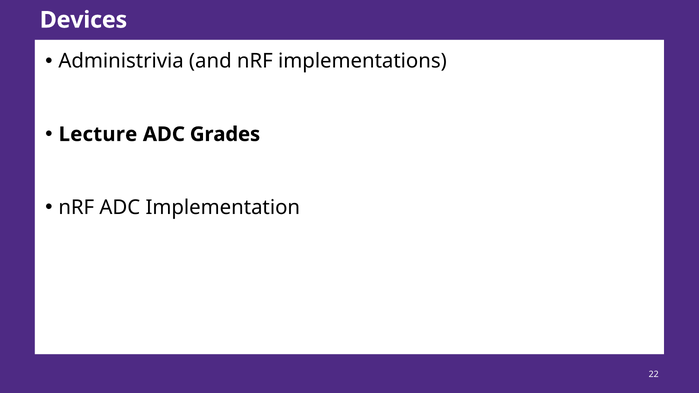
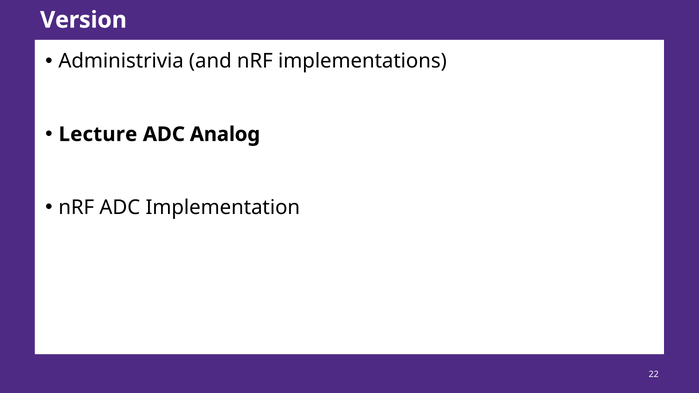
Devices: Devices -> Version (83, 20)
Grades: Grades -> Analog (225, 134)
